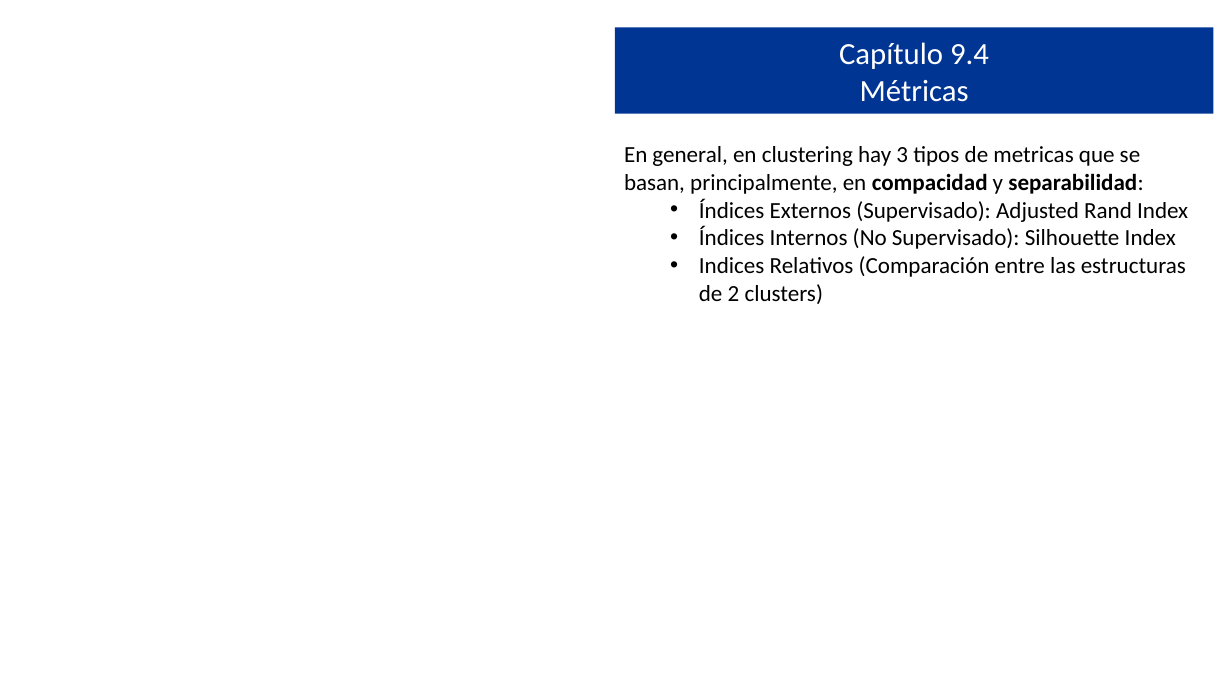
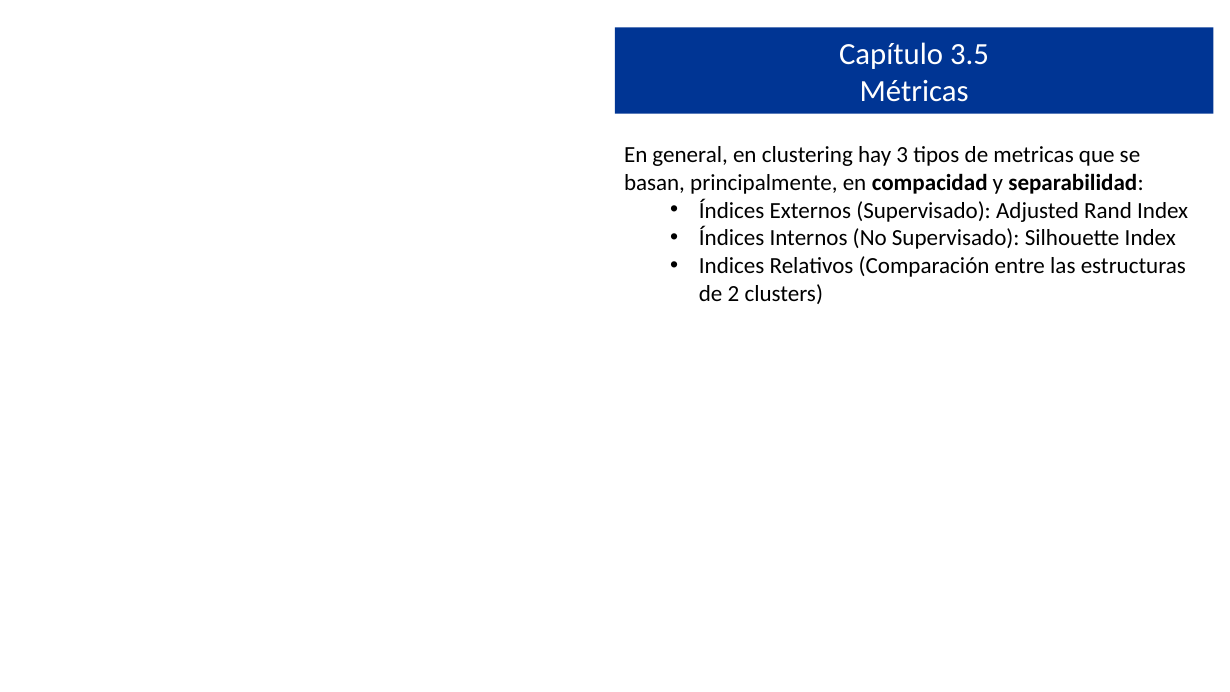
9.4: 9.4 -> 3.5 (969, 54)
